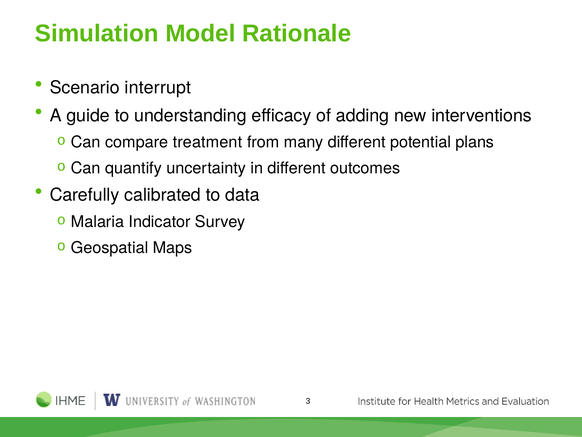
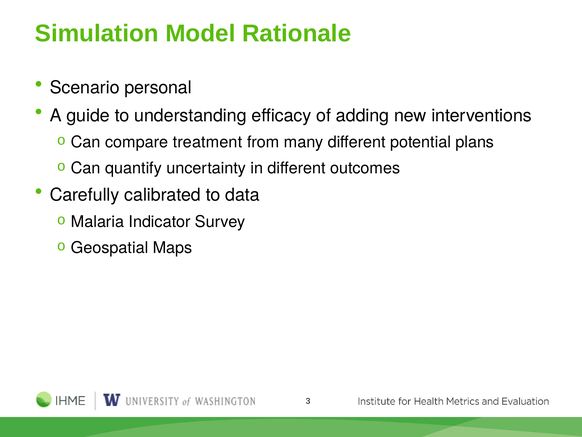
interrupt: interrupt -> personal (158, 88)
